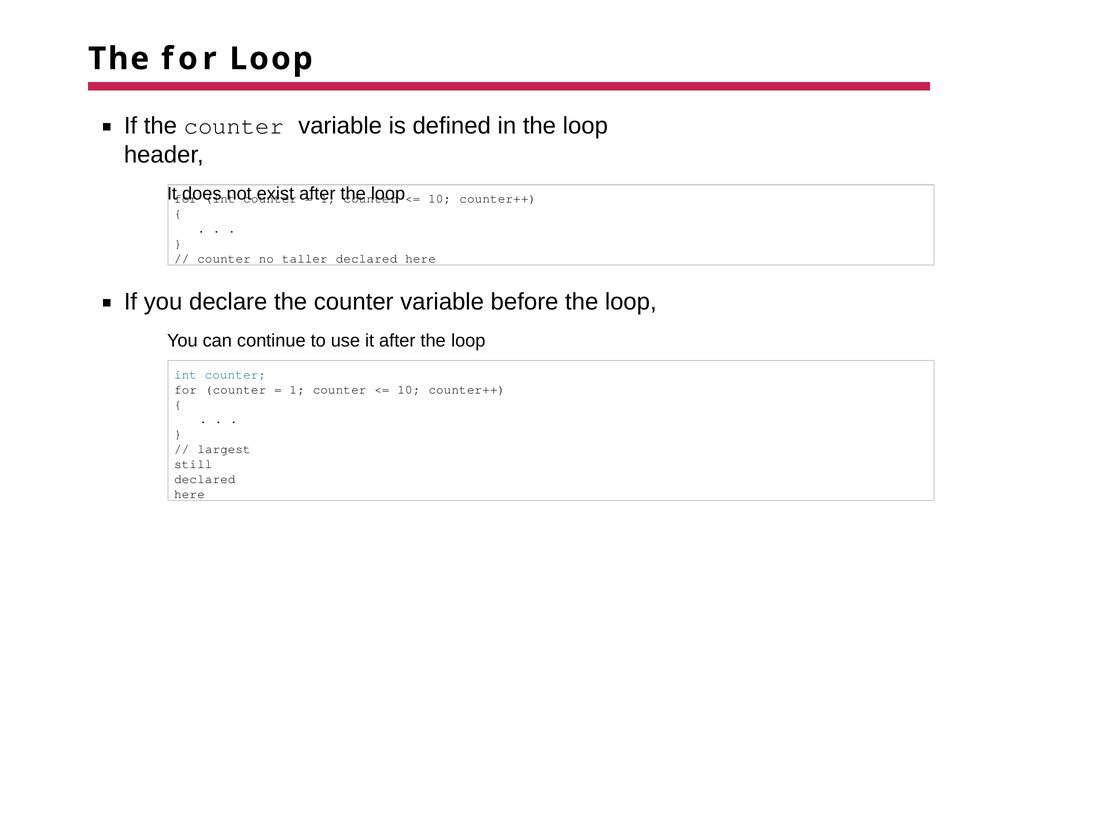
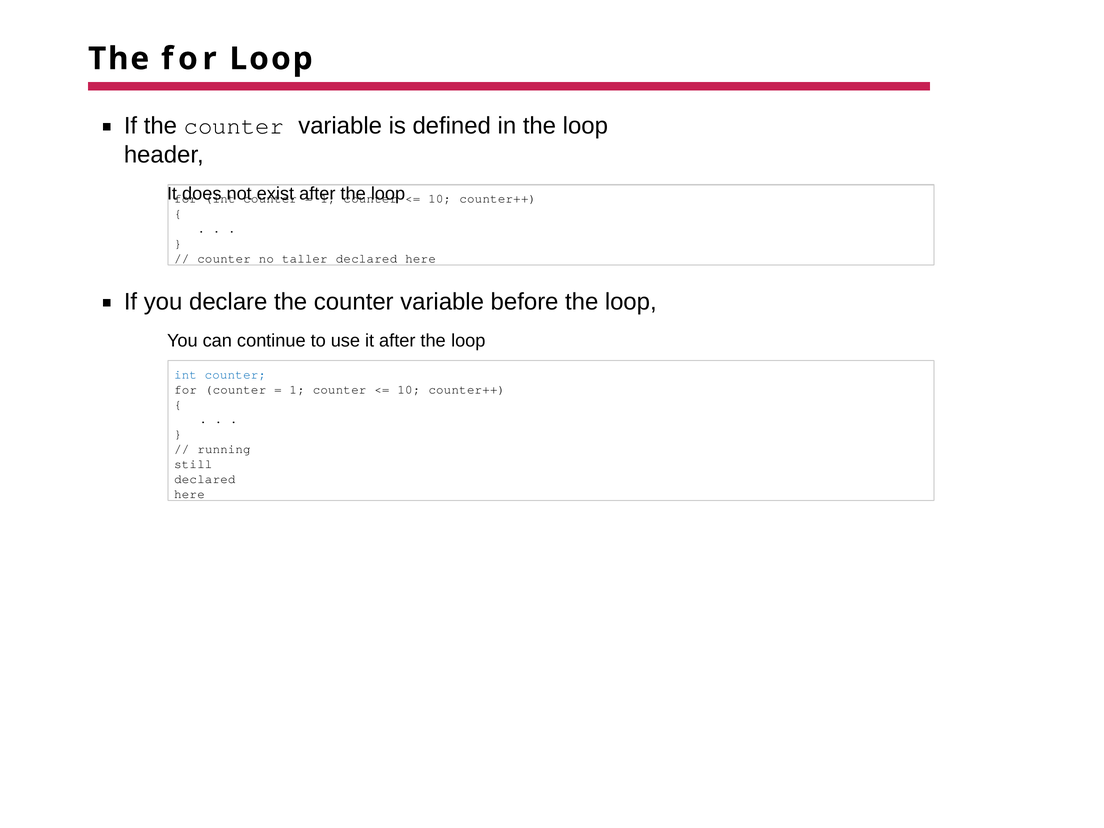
largest: largest -> running (224, 449)
